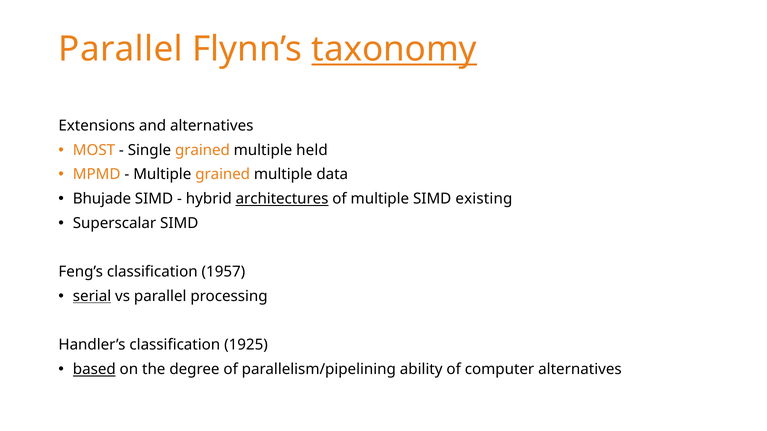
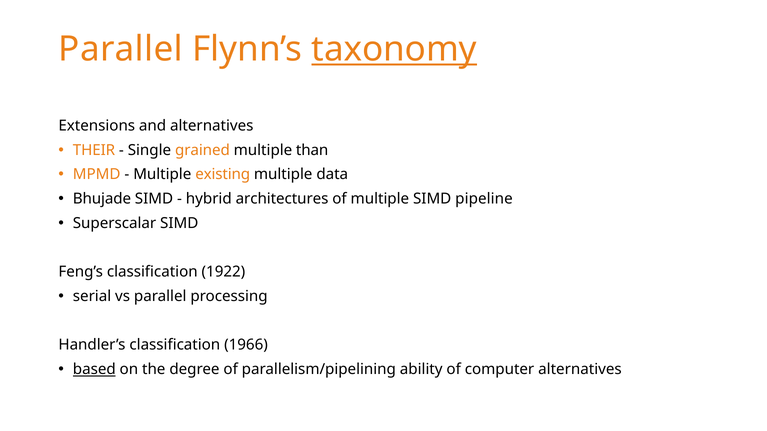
MOST: MOST -> THEIR (94, 150)
held: held -> than (312, 150)
Multiple grained: grained -> existing (223, 175)
architectures underline: present -> none (282, 199)
existing: existing -> pipeline (484, 199)
1957: 1957 -> 1922 (223, 272)
serial underline: present -> none (92, 297)
1925: 1925 -> 1966 (246, 345)
